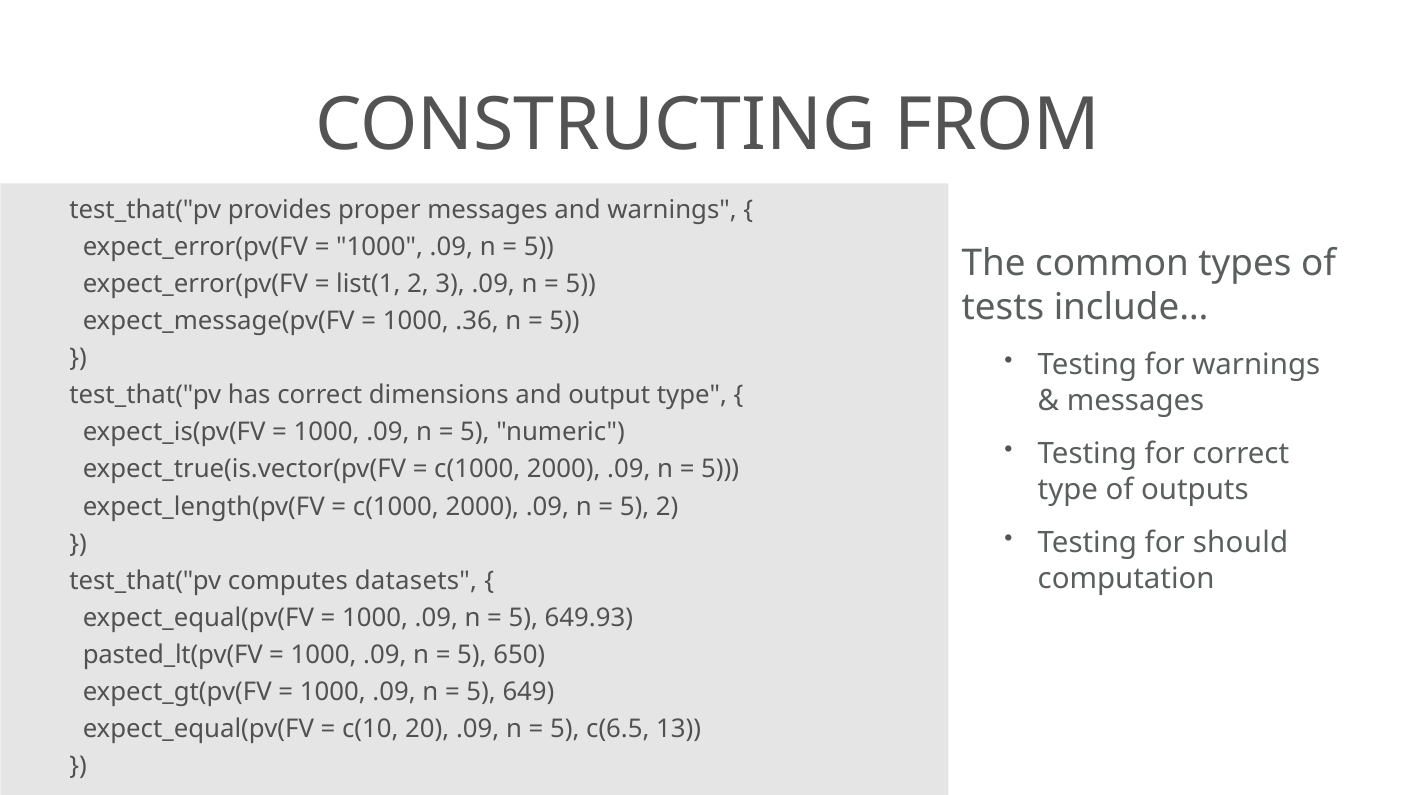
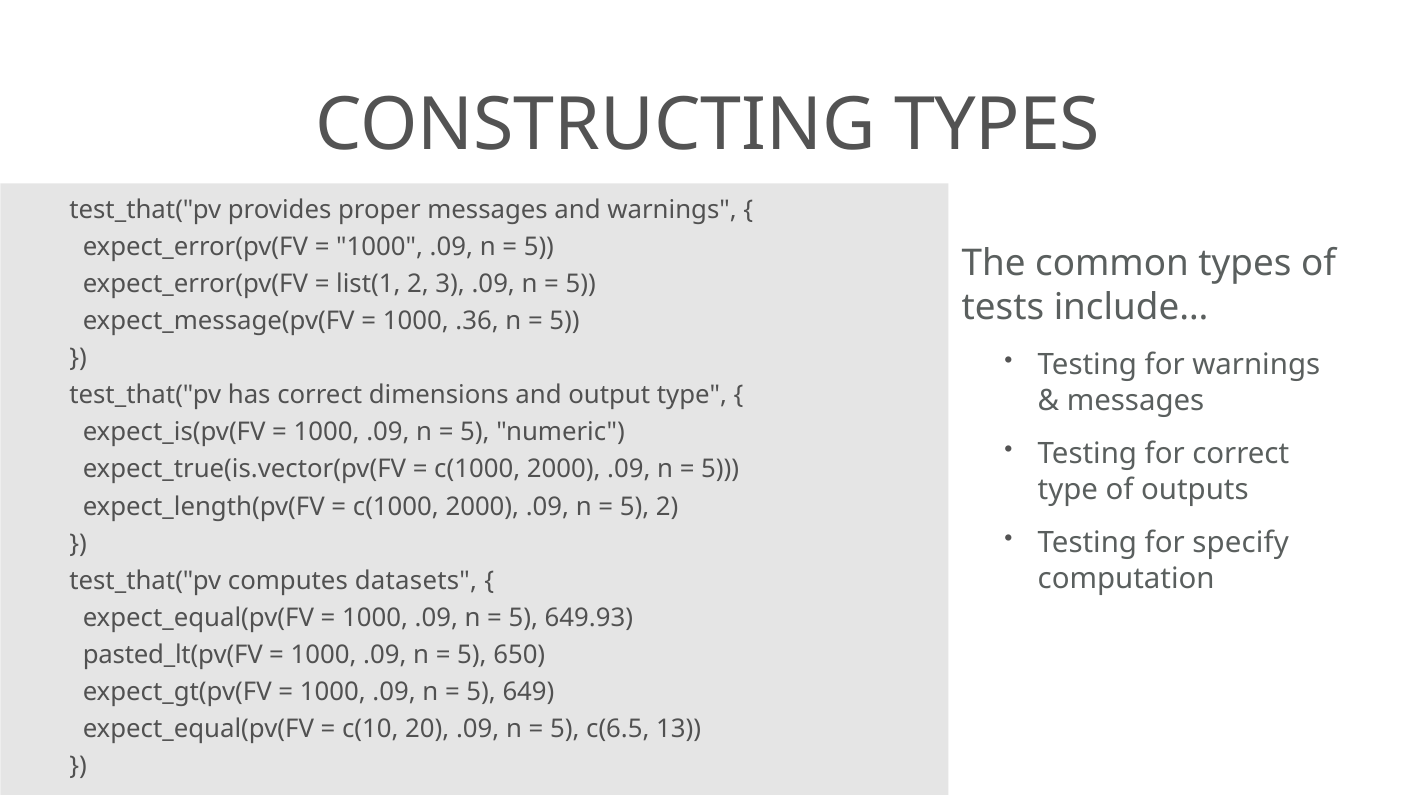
CONSTRUCTING FROM: FROM -> TYPES (997, 125)
should: should -> specify (1241, 543)
